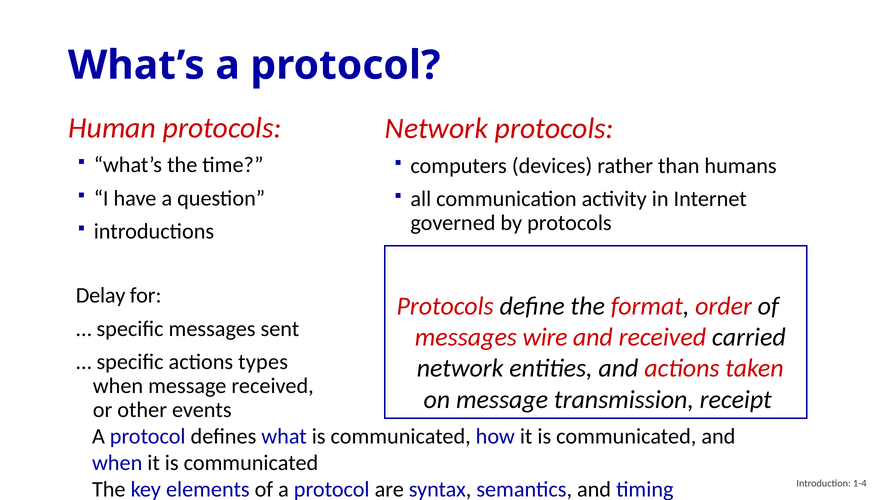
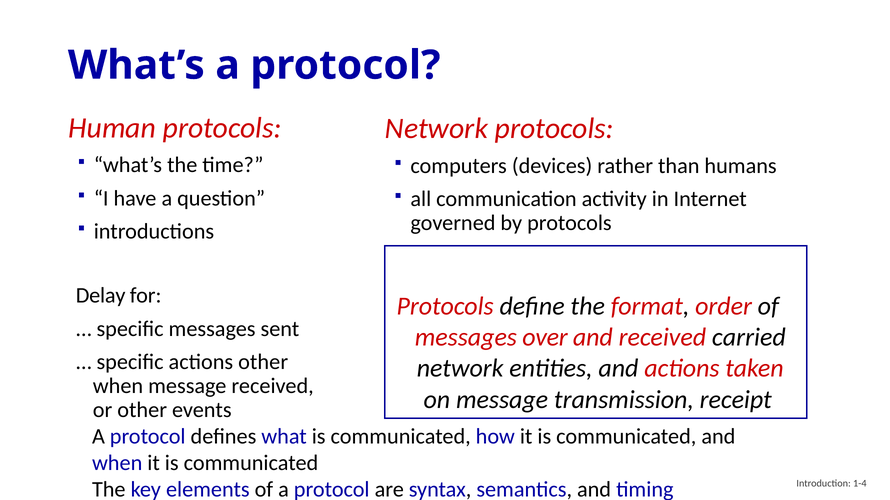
wire: wire -> over (545, 338)
actions types: types -> other (263, 362)
